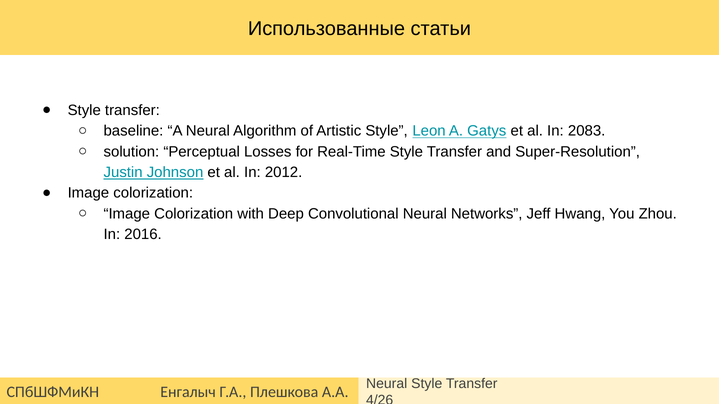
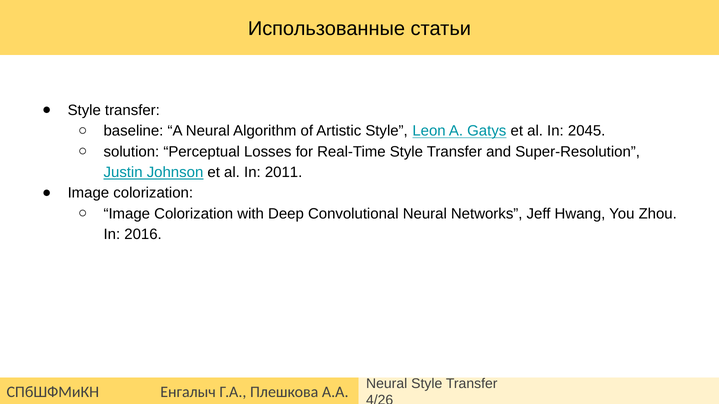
2083: 2083 -> 2045 (587, 131)
2012: 2012 -> 2011 (284, 173)
